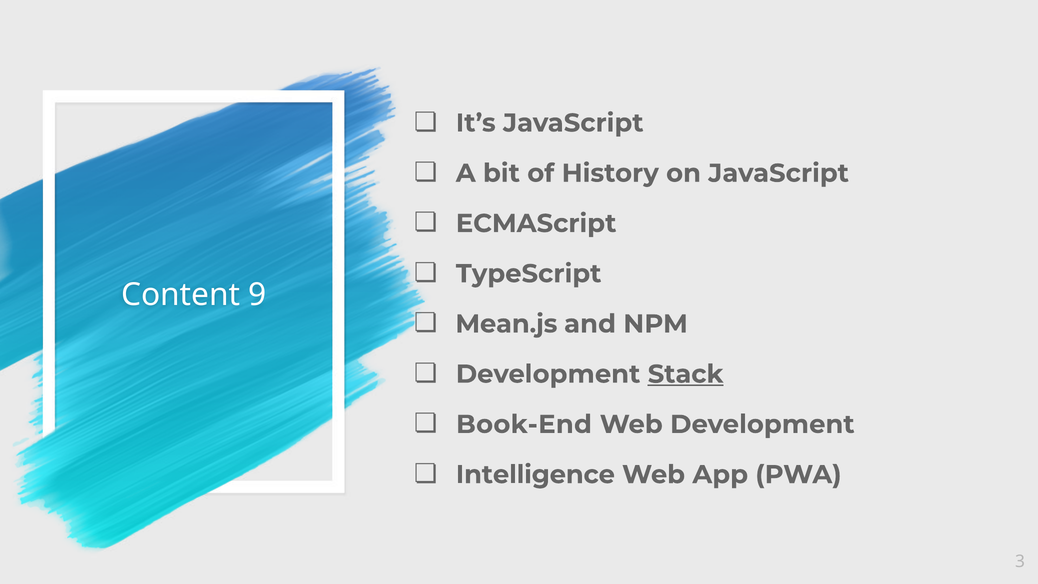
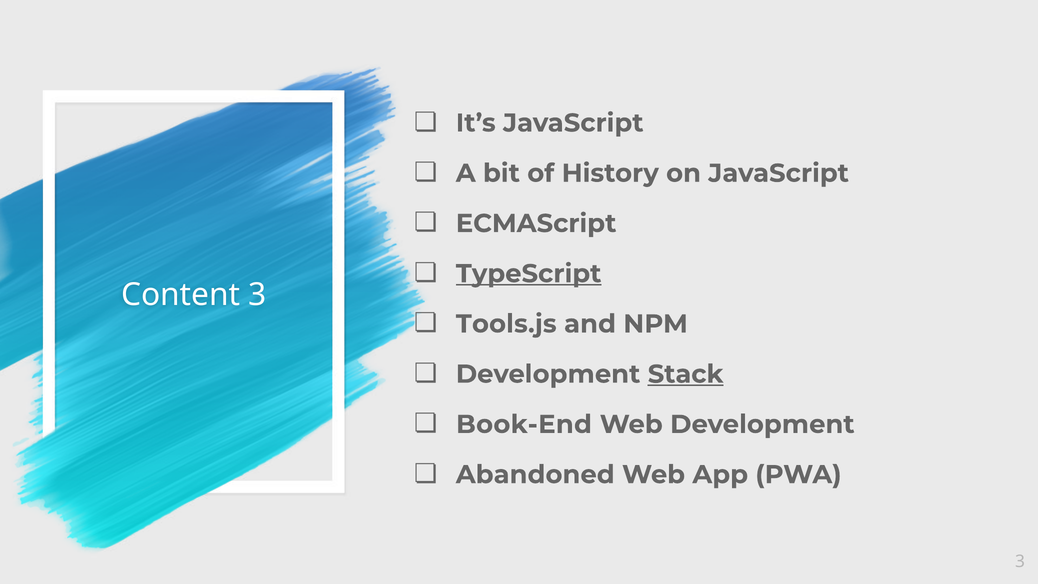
TypeScript underline: none -> present (529, 274)
Content 9: 9 -> 3 (258, 295)
Mean.js: Mean.js -> Tools.js (506, 324)
Intelligence: Intelligence -> Abandoned (535, 475)
